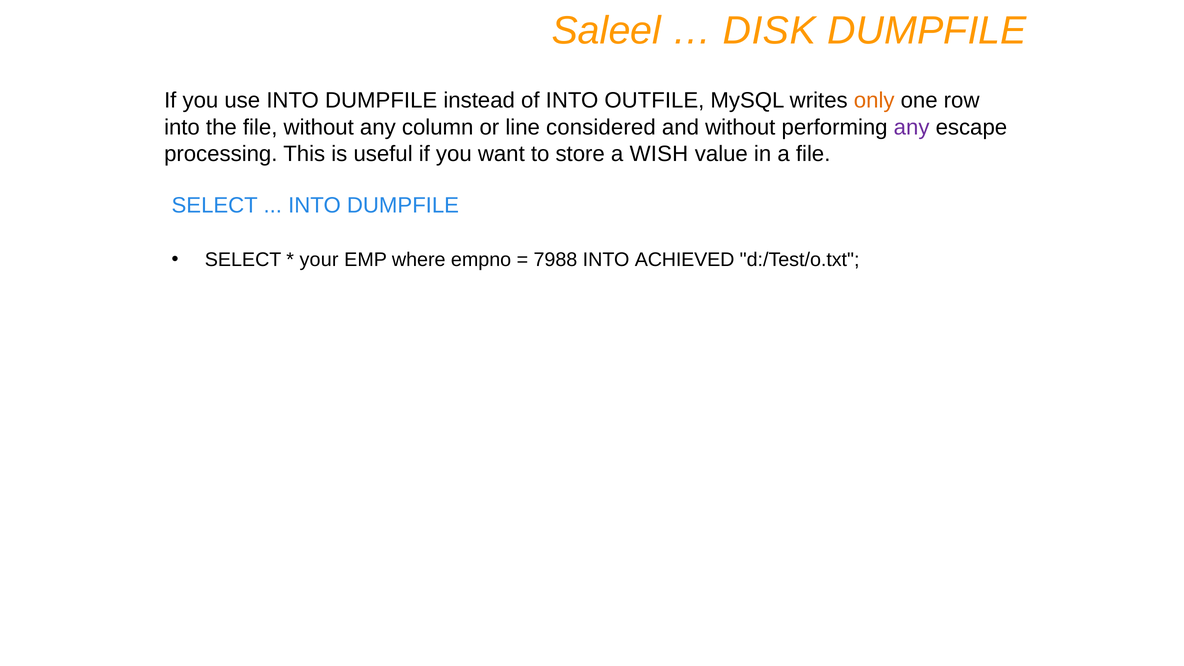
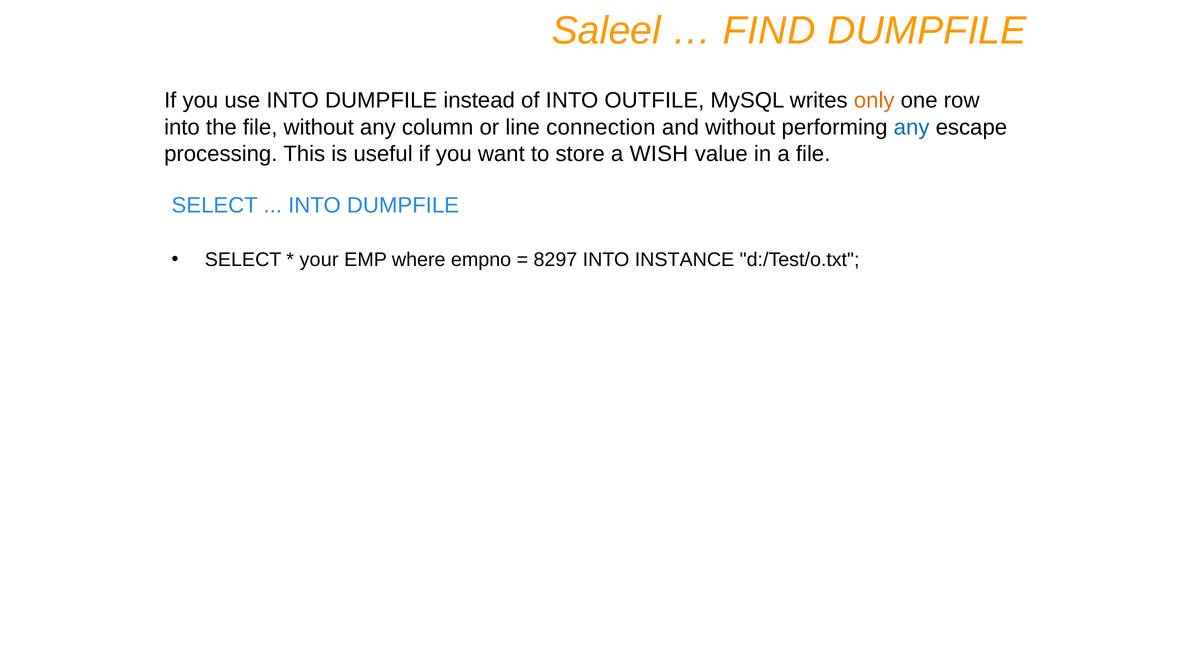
DISK: DISK -> FIND (769, 31)
considered: considered -> connection (601, 127)
any colour: purple -> blue (912, 127)
7988: 7988 -> 8297 (555, 260)
ACHIEVED: ACHIEVED -> INSTANCE (685, 260)
